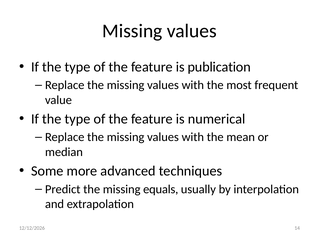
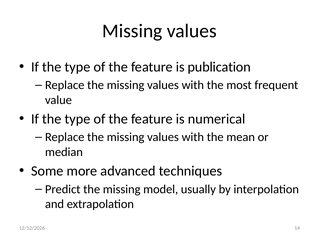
equals: equals -> model (161, 189)
